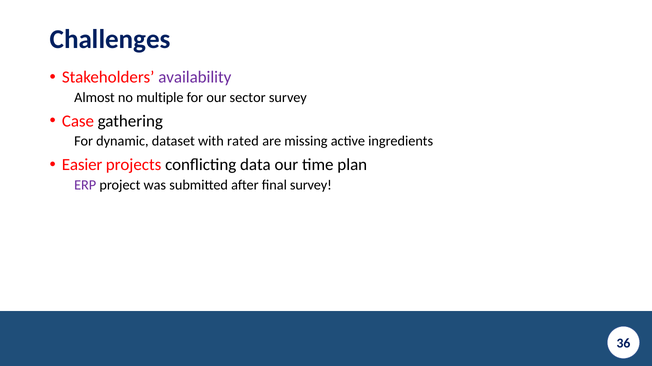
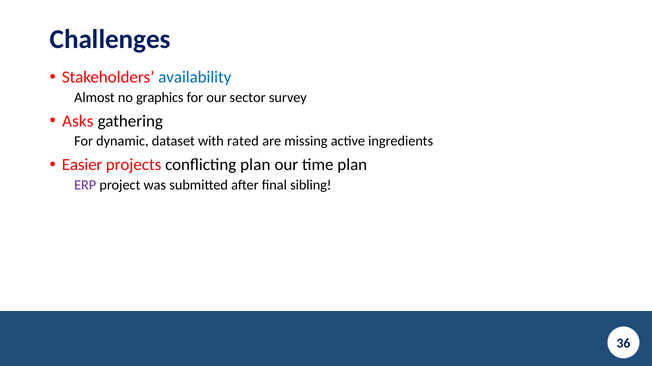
availability colour: purple -> blue (195, 77)
multiple: multiple -> graphics (160, 98)
Case: Case -> Asks (78, 121)
conflicting data: data -> plan (255, 165)
final survey: survey -> sibling (311, 185)
